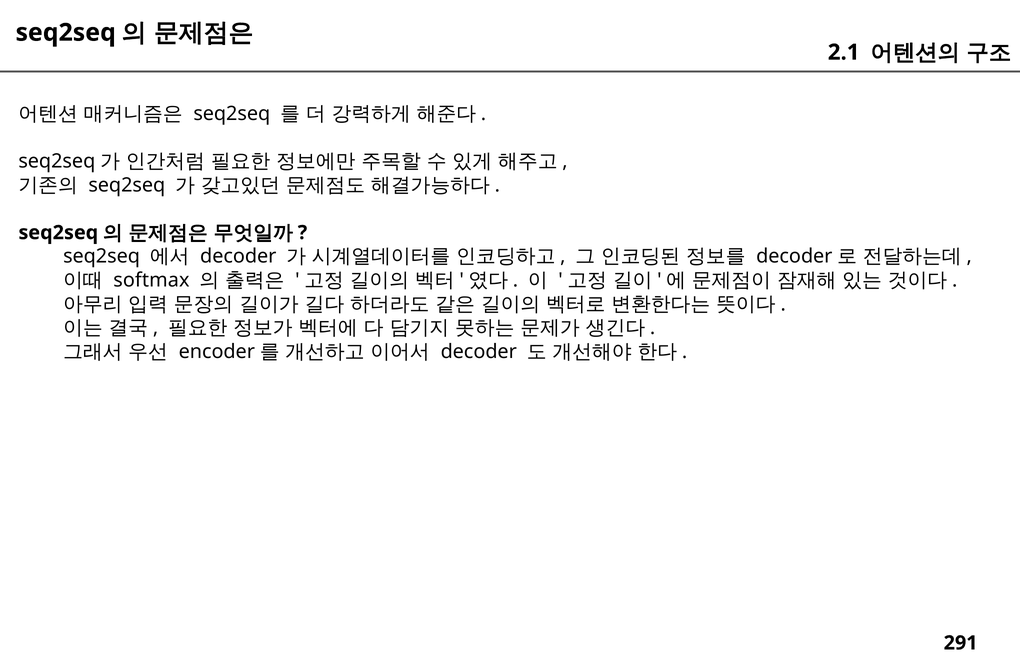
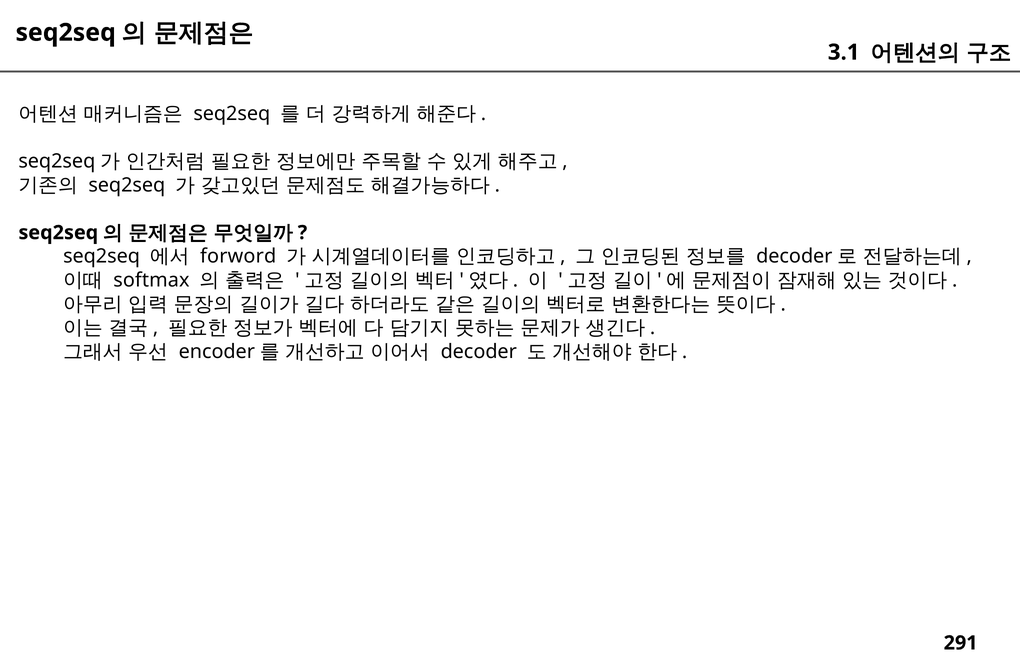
2.1: 2.1 -> 3.1 (844, 52)
decoder: decoder -> forword (238, 256)
